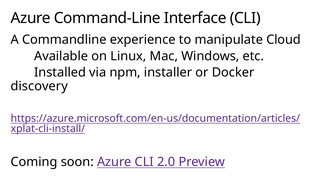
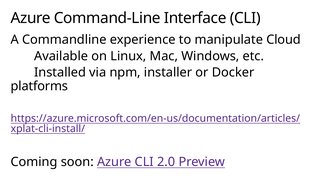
discovery: discovery -> platforms (39, 86)
